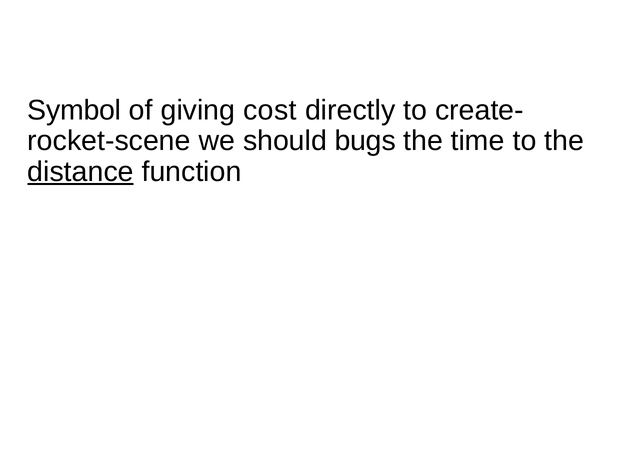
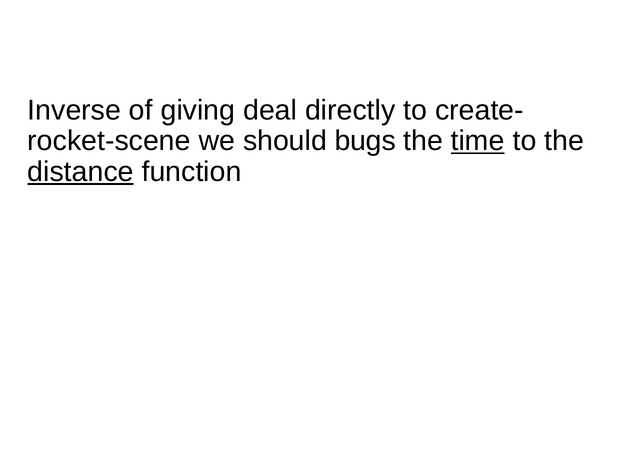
Symbol: Symbol -> Inverse (74, 110)
cost: cost -> deal (270, 110)
time underline: none -> present (478, 141)
